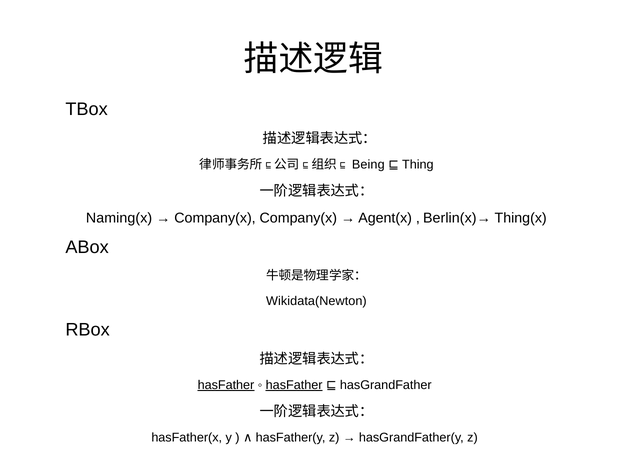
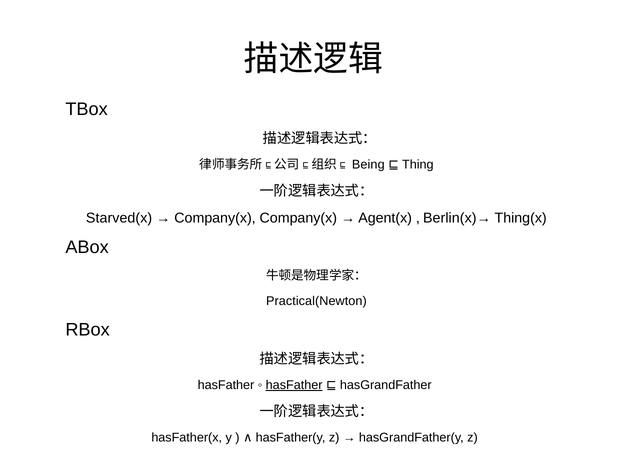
Naming(x: Naming(x -> Starved(x (119, 218)
Wikidata(Newton: Wikidata(Newton -> Practical(Newton (316, 301)
hasFather underline: present -> none (226, 385)
